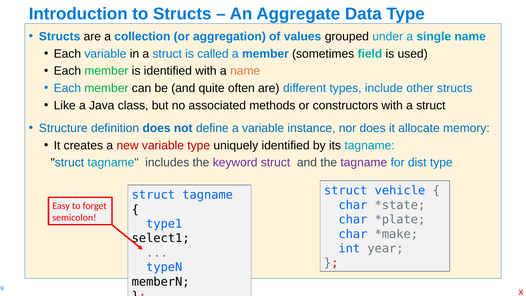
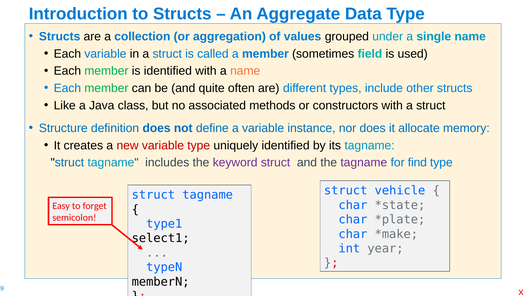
dist: dist -> find (417, 163)
